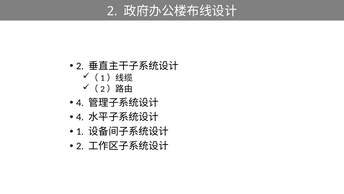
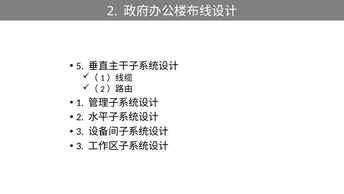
2: 2 -> 5 (80, 66)
4: 4 -> 1 (80, 102)
4: 4 -> 2 (80, 117)
1: 1 -> 3 (80, 131)
2: 2 -> 3 (80, 146)
